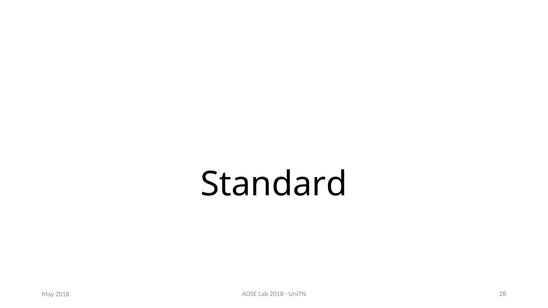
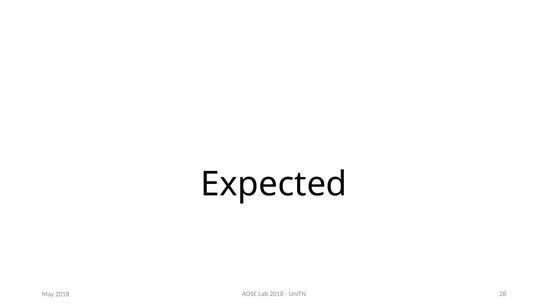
Standard: Standard -> Expected (274, 184)
